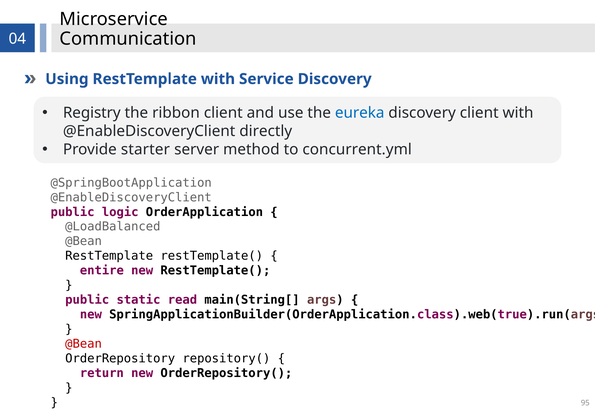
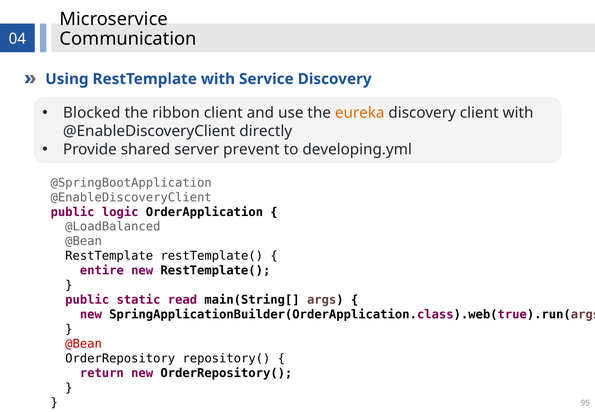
Registry: Registry -> Blocked (92, 113)
eureka colour: blue -> orange (360, 113)
starter: starter -> shared (145, 150)
method: method -> prevent (251, 150)
concurrent.yml: concurrent.yml -> developing.yml (357, 150)
